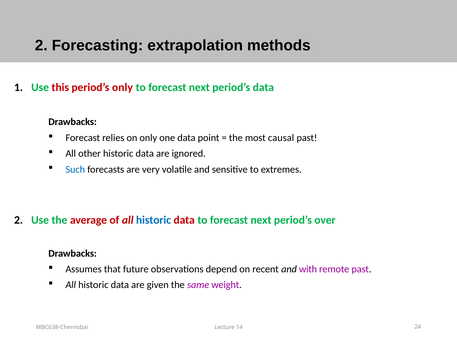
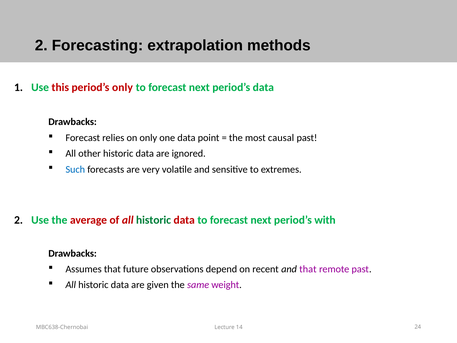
historic colour: blue -> green (154, 220)
over: over -> with (325, 220)
and with: with -> that (308, 269)
